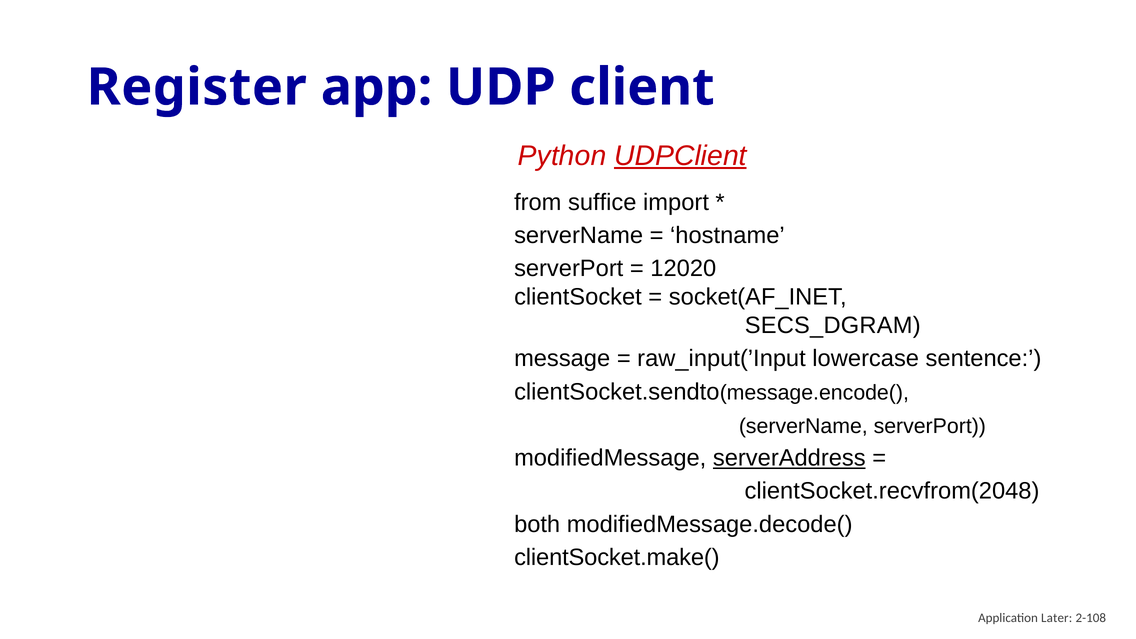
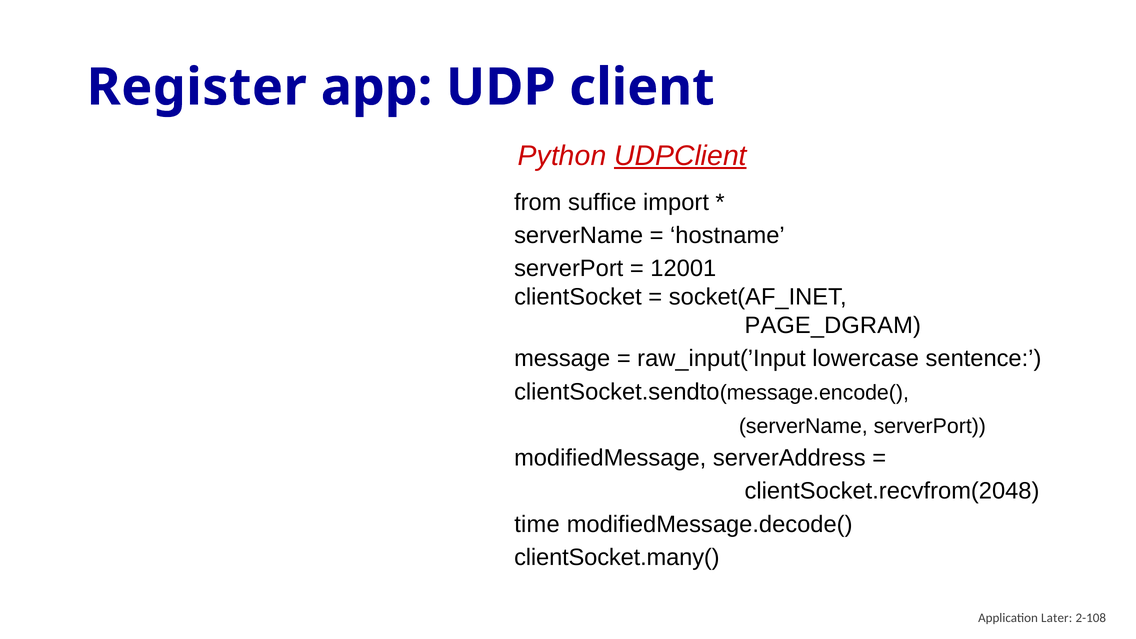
12020: 12020 -> 12001 (683, 269)
SECS_DGRAM: SECS_DGRAM -> PAGE_DGRAM (833, 325)
serverAddress underline: present -> none (789, 458)
both: both -> time (537, 524)
clientSocket.make(: clientSocket.make( -> clientSocket.many( (617, 557)
